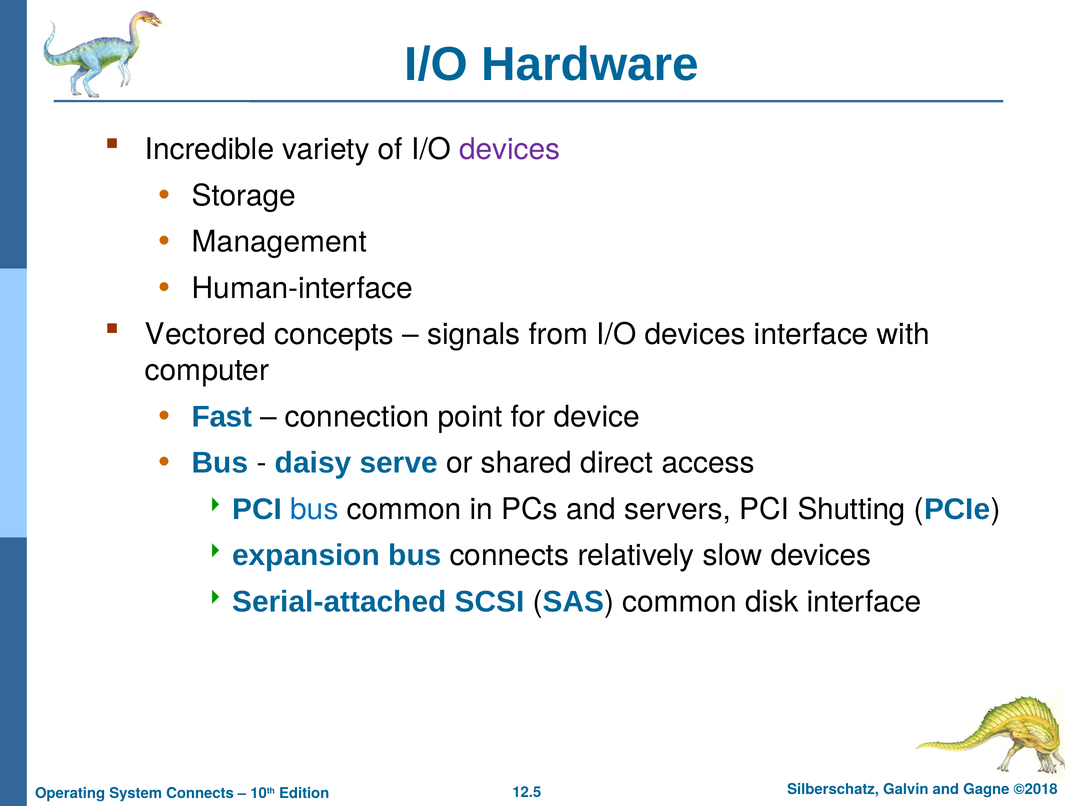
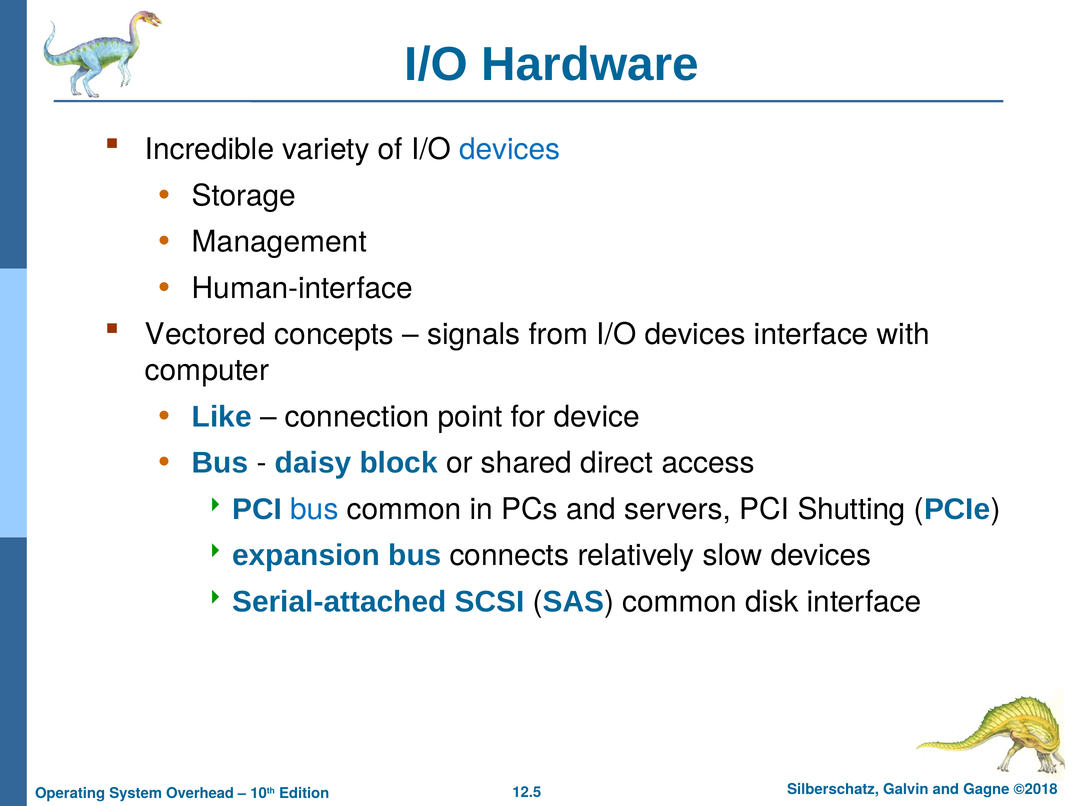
devices colour: purple -> blue (510, 149)
Fast: Fast -> Like (222, 417)
serve: serve -> block (399, 463)
Connects: Connects -> Overhead (200, 794)
